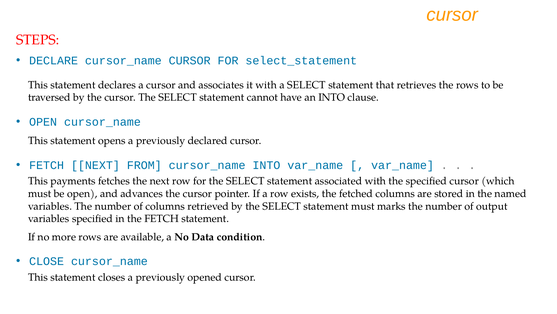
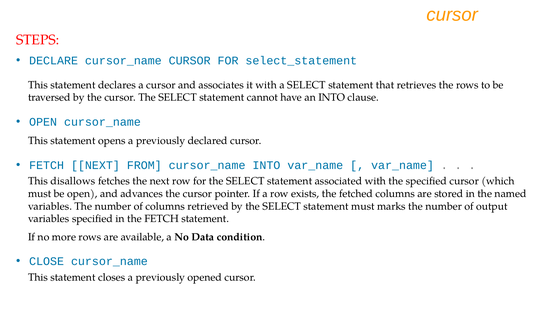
payments: payments -> disallows (73, 181)
